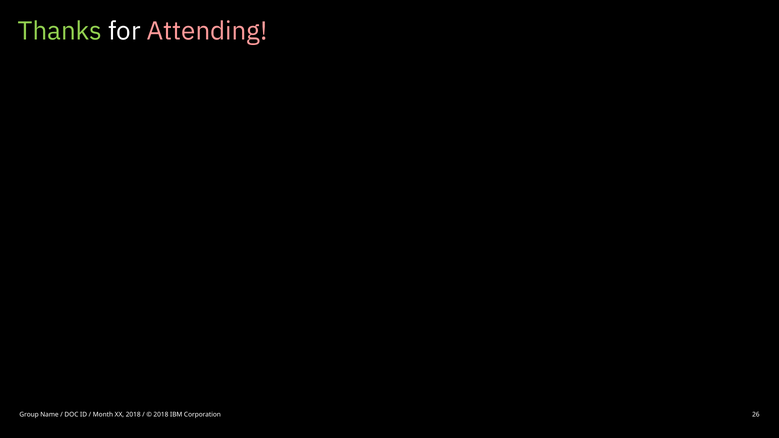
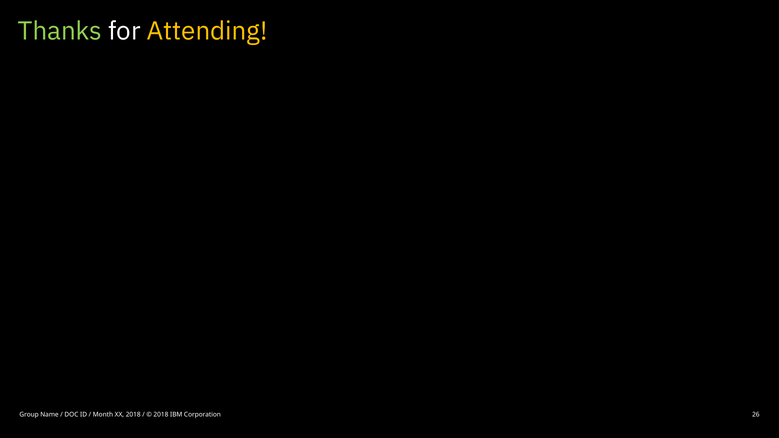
Attending colour: pink -> yellow (207, 31)
